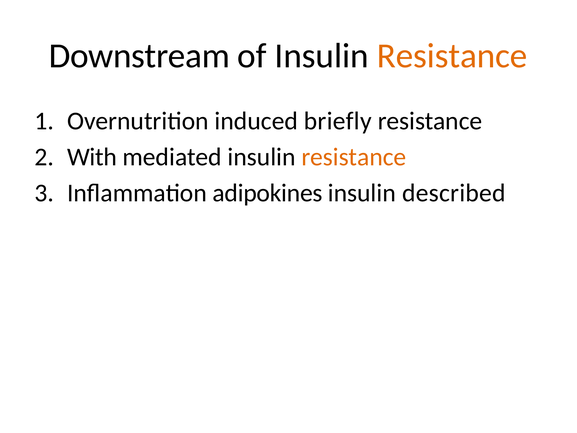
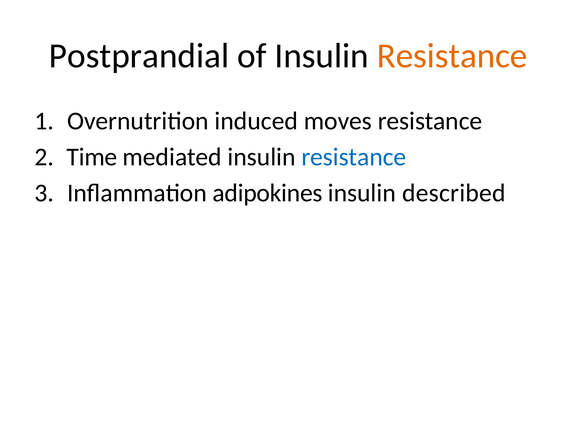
Downstream: Downstream -> Postprandial (139, 56)
briefly: briefly -> moves (338, 121)
With: With -> Time (92, 157)
resistance colour: orange -> blue (354, 157)
